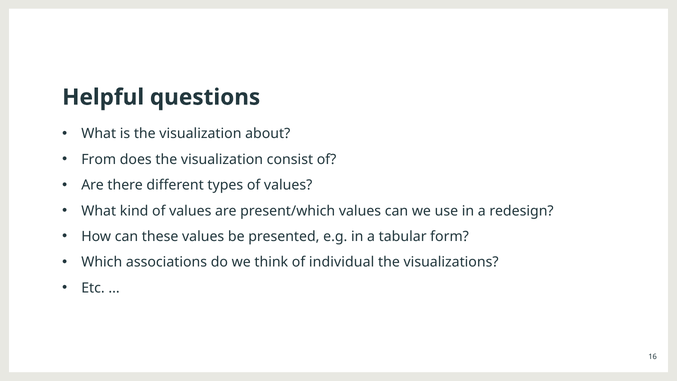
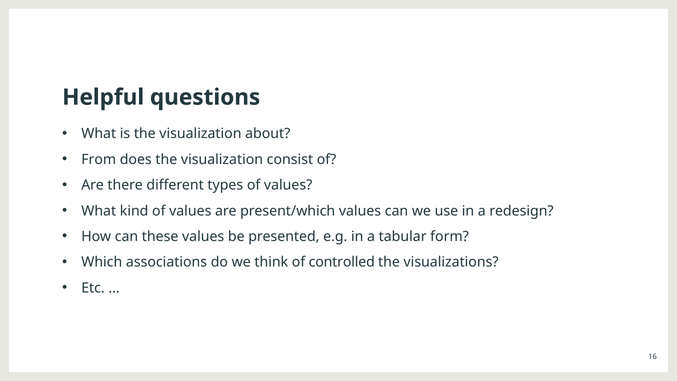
individual: individual -> controlled (342, 262)
